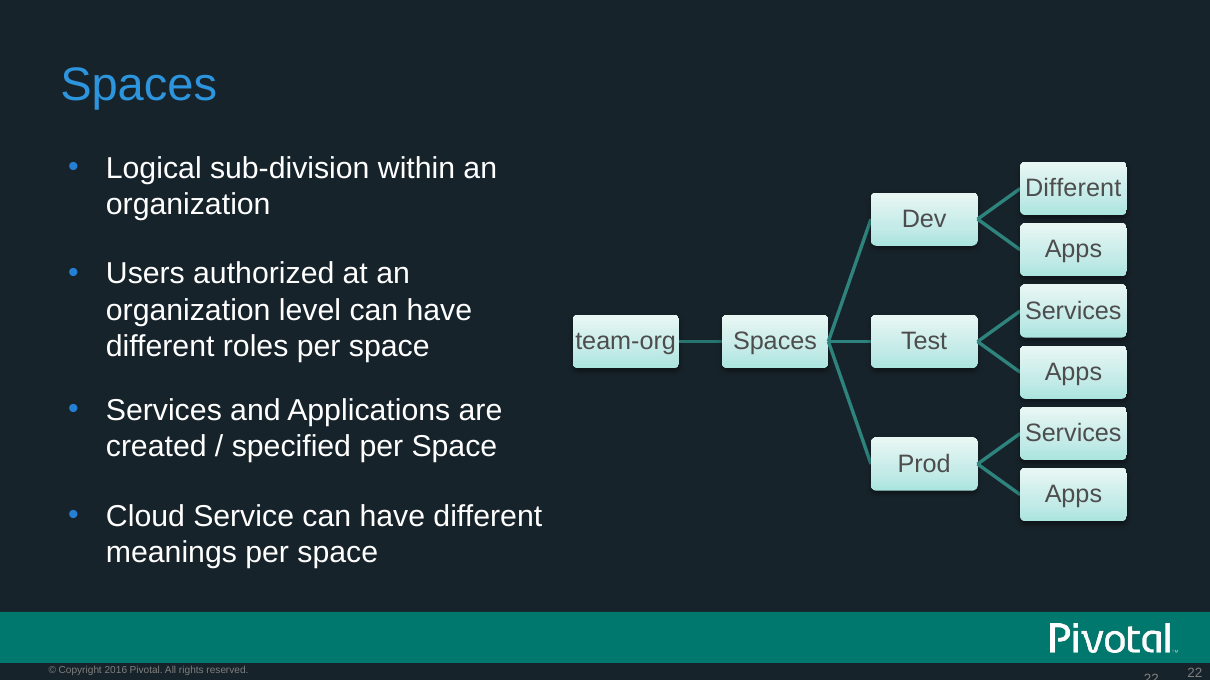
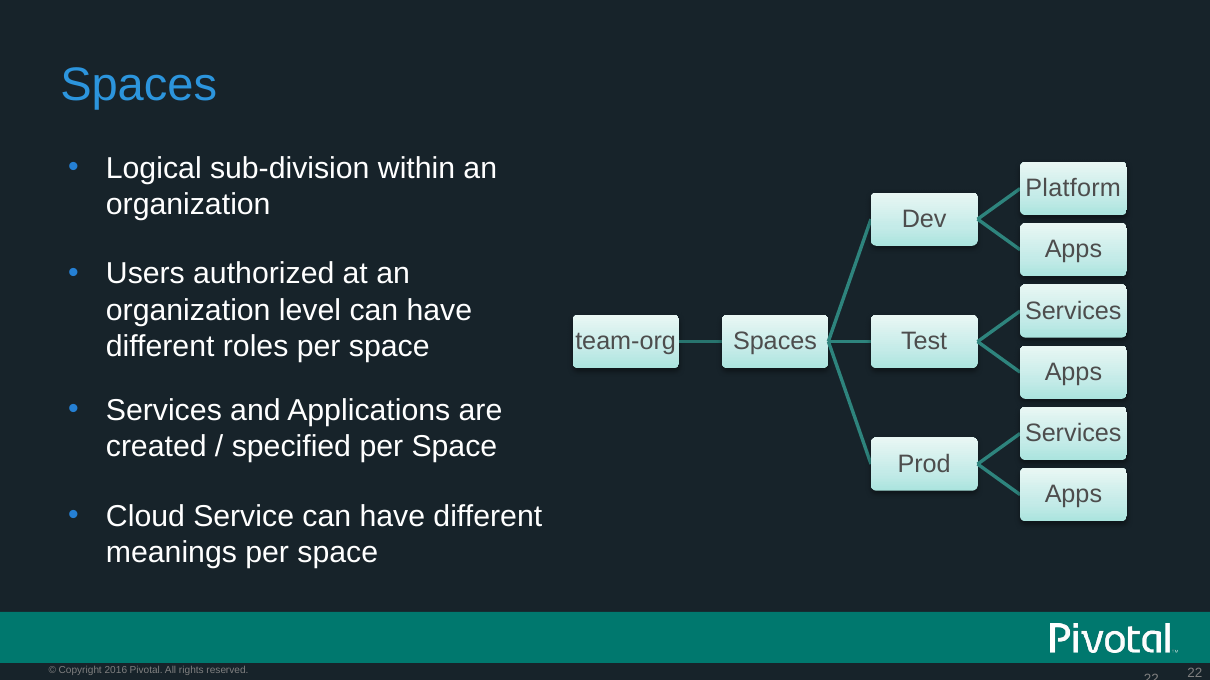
Different: Different -> Platform (1073, 189)
